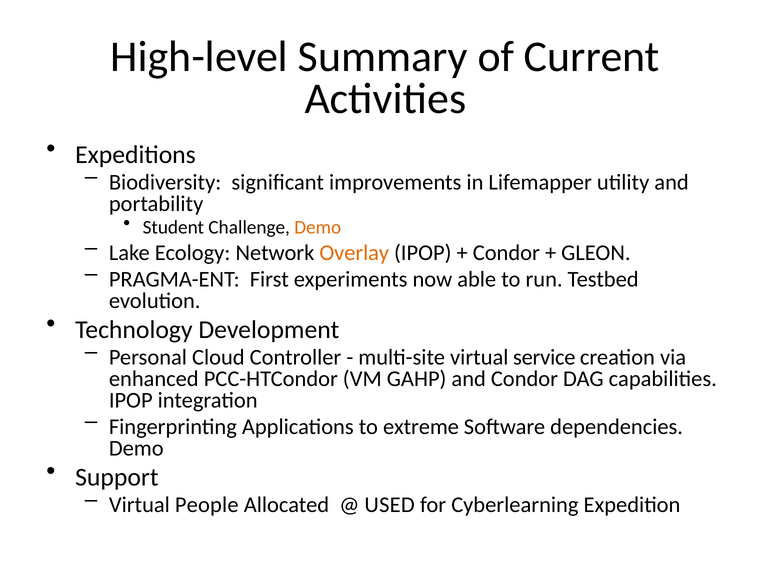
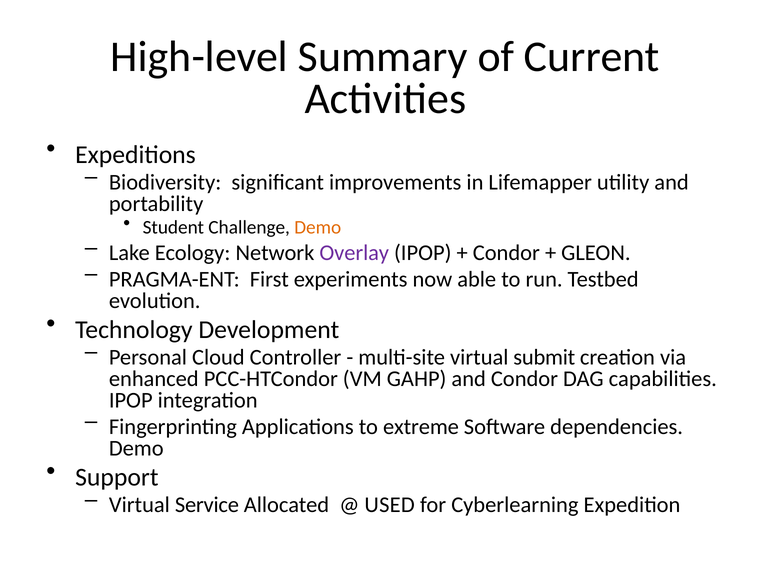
Overlay colour: orange -> purple (354, 253)
service: service -> submit (544, 357)
People: People -> Service (207, 505)
